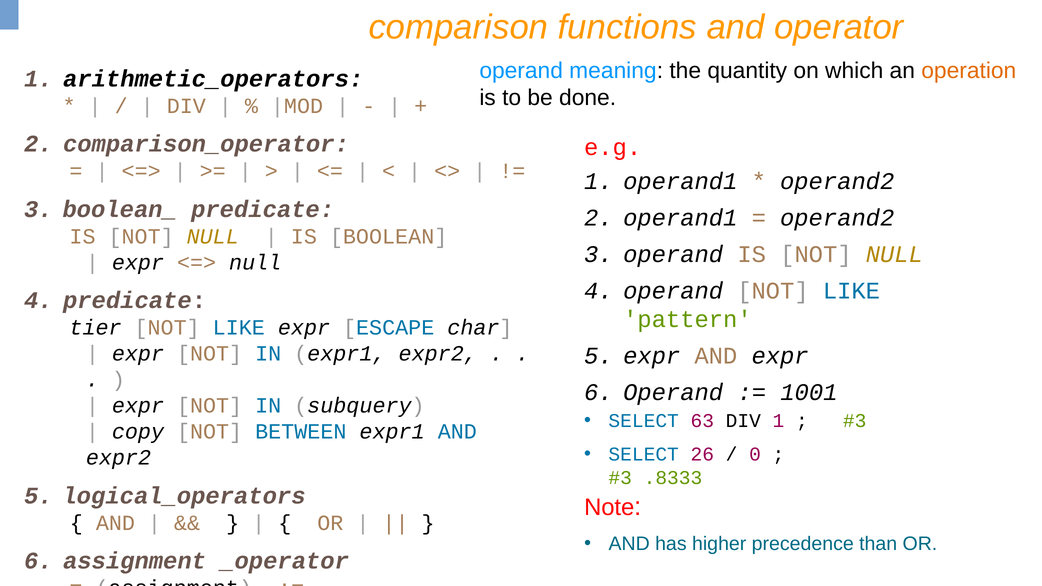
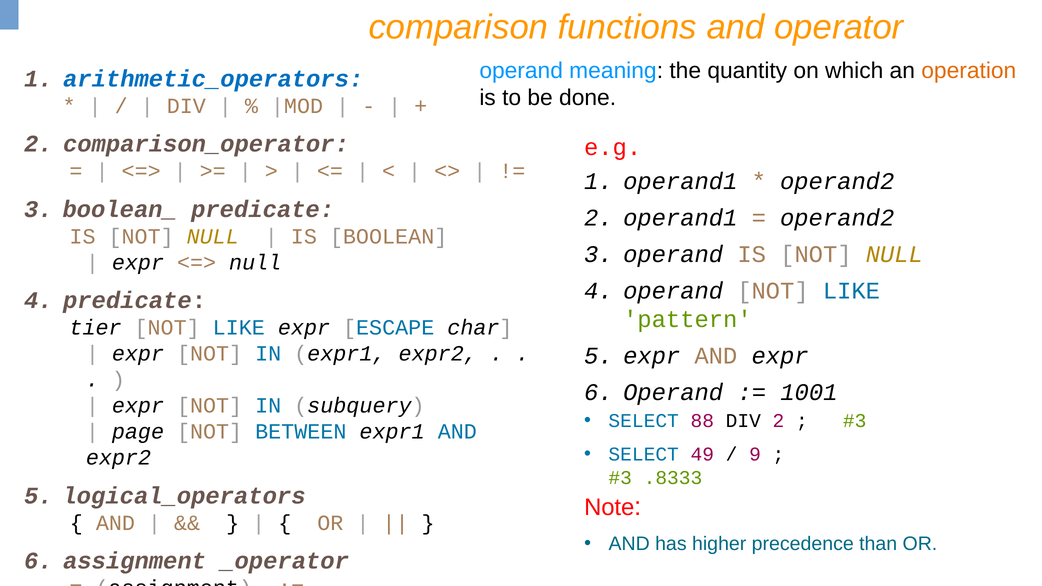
arithmetic_operators colour: black -> blue (213, 79)
63: 63 -> 88 (702, 421)
DIV 1: 1 -> 2 (778, 421)
copy: copy -> page (138, 432)
26: 26 -> 49 (702, 455)
0: 0 -> 9 (755, 455)
